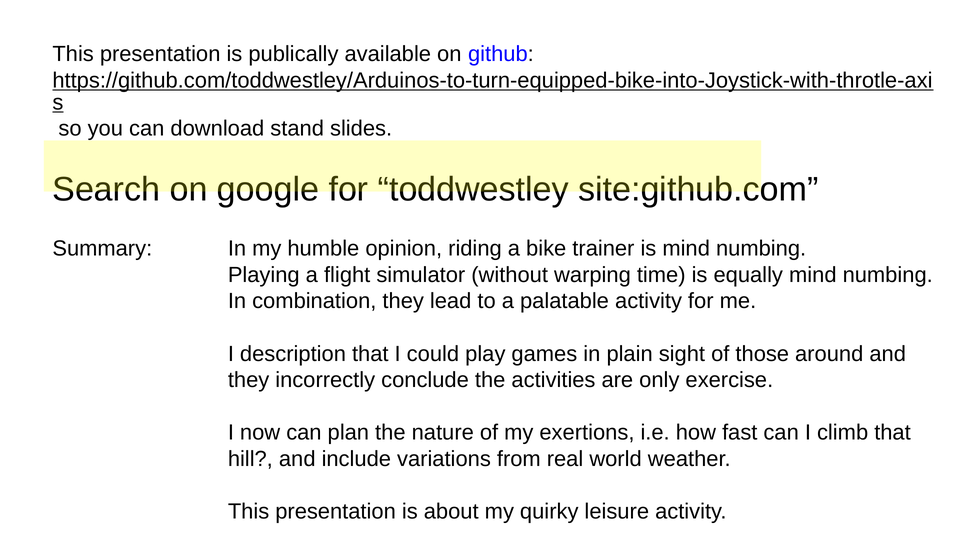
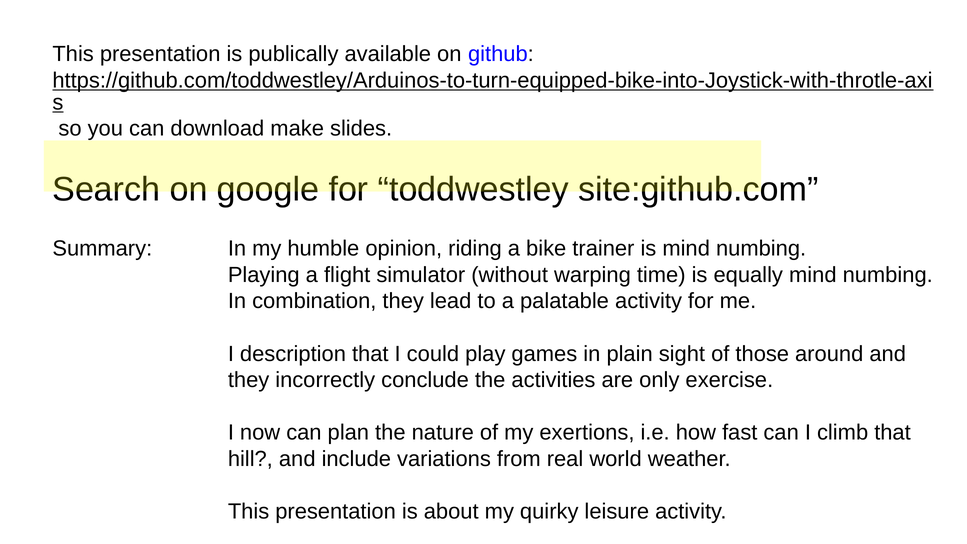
stand: stand -> make (297, 129)
